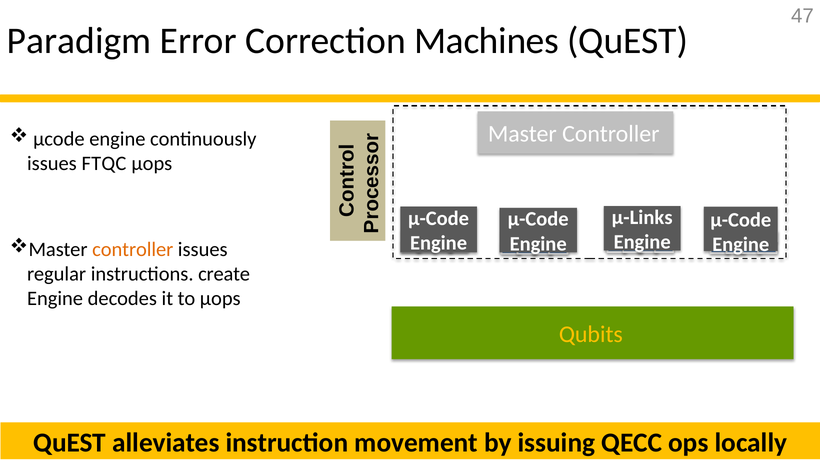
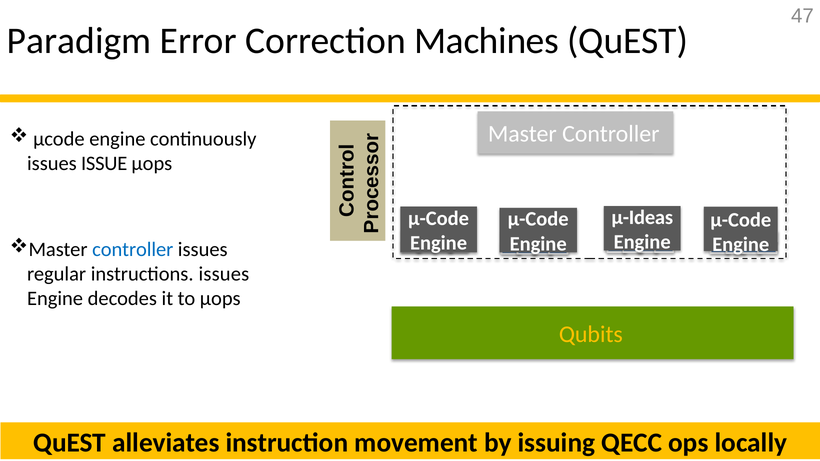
FTQC: FTQC -> ISSUE (104, 164)
µ-Links: µ-Links -> µ-Ideas (642, 218)
controller colour: orange -> blue (133, 250)
instructions create: create -> issues (224, 274)
